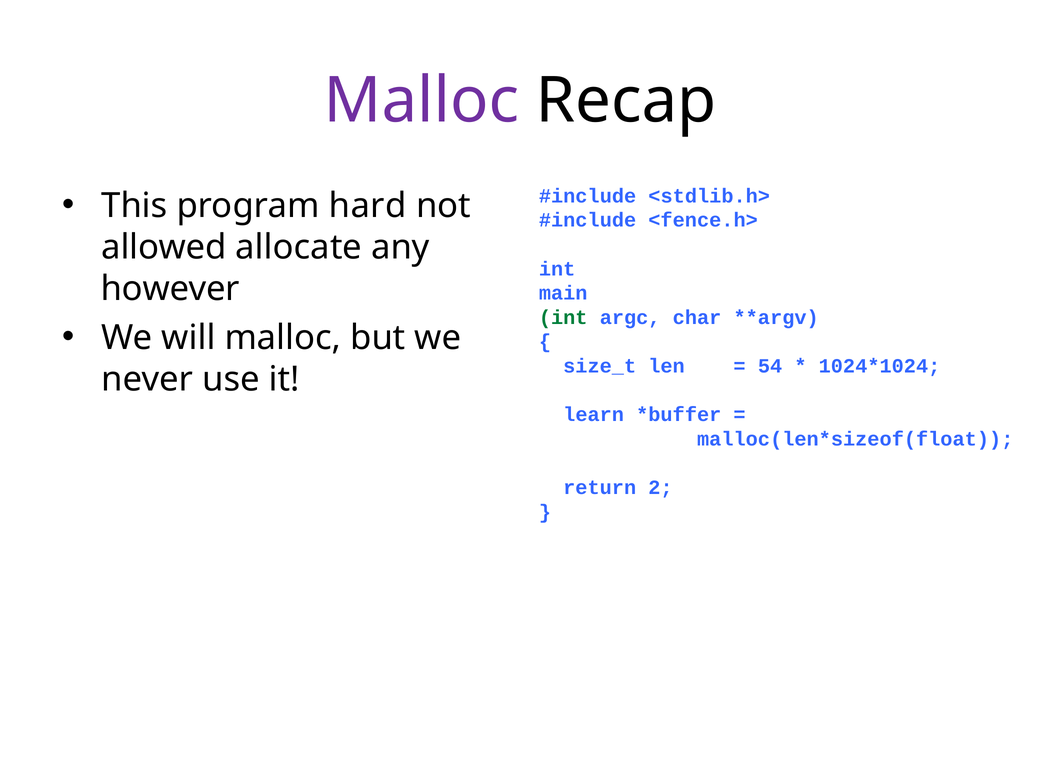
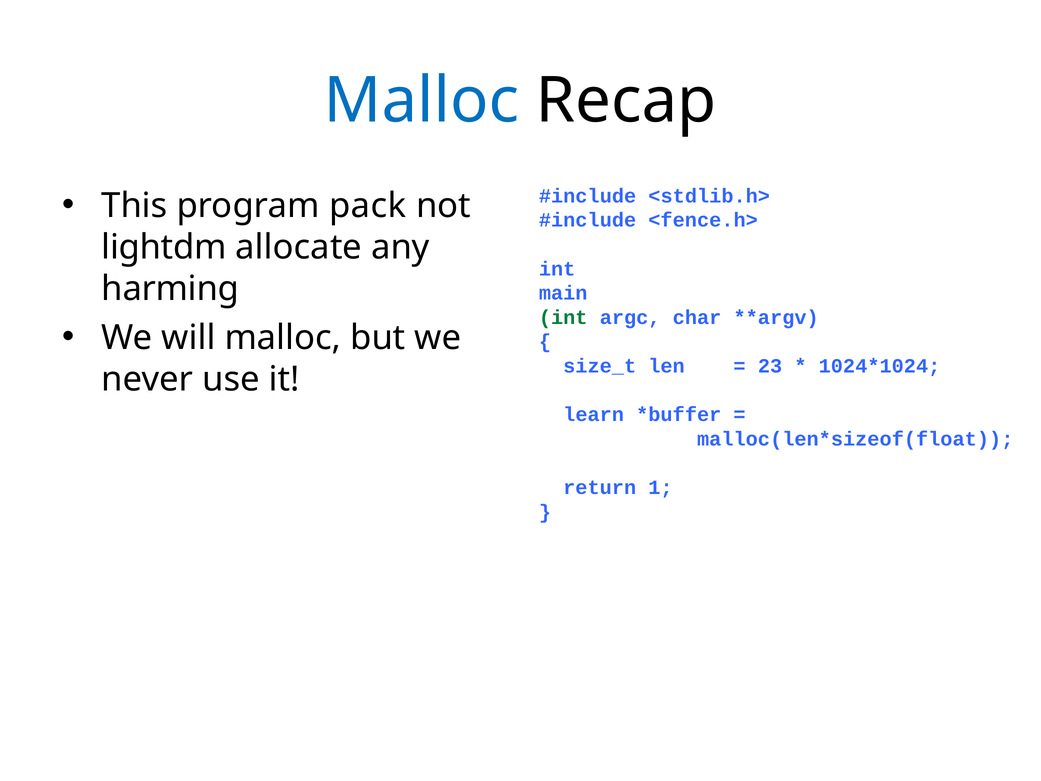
Malloc colour: purple -> blue (422, 101)
hard: hard -> pack (368, 206)
allowed: allowed -> lightdm (164, 247)
however: however -> harming (170, 289)
54: 54 -> 23 (770, 366)
2: 2 -> 1 (661, 488)
